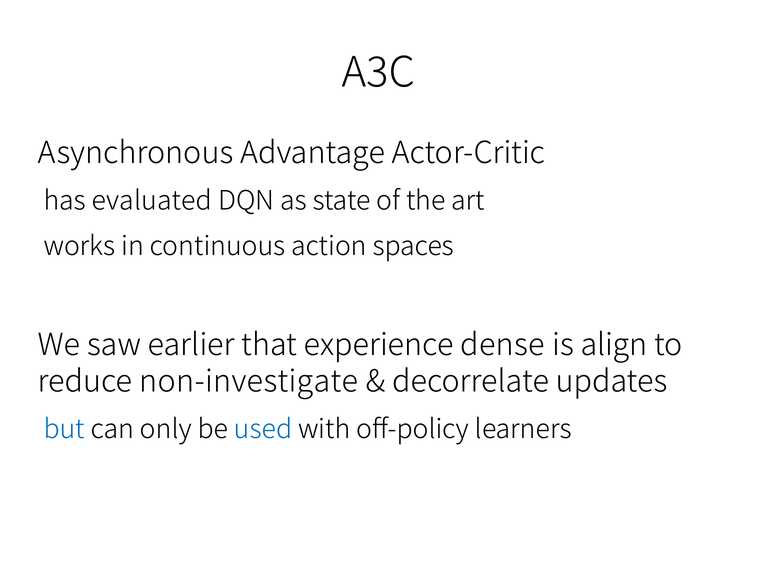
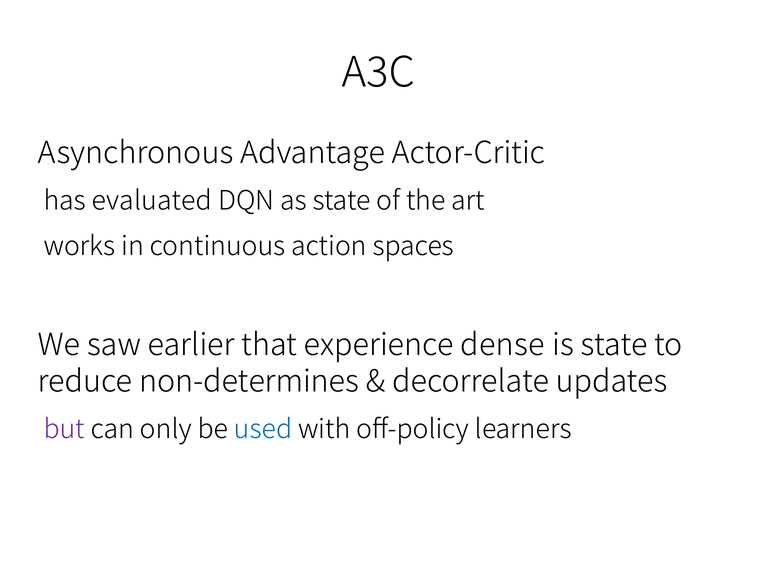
is align: align -> state (614, 345)
non-investigate: non-investigate -> non-determines (249, 381)
but colour: blue -> purple (64, 429)
